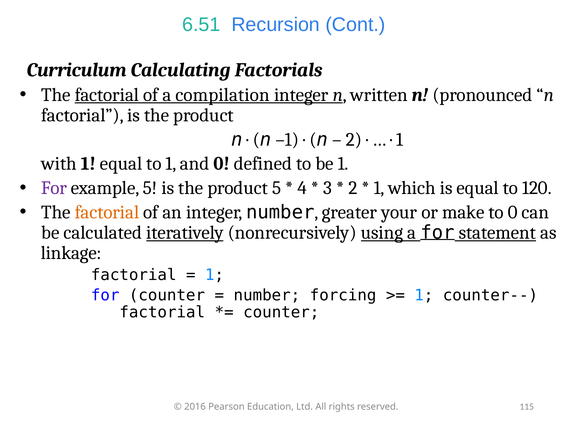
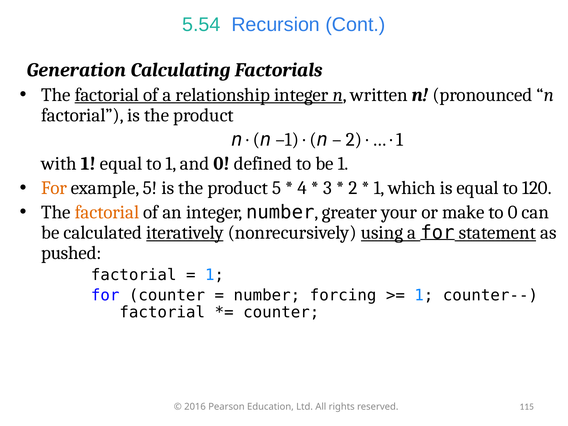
6.51: 6.51 -> 5.54 (201, 25)
Curriculum: Curriculum -> Generation (76, 70)
compilation: compilation -> relationship (223, 95)
For colour: purple -> orange (54, 188)
linkage: linkage -> pushed (71, 253)
